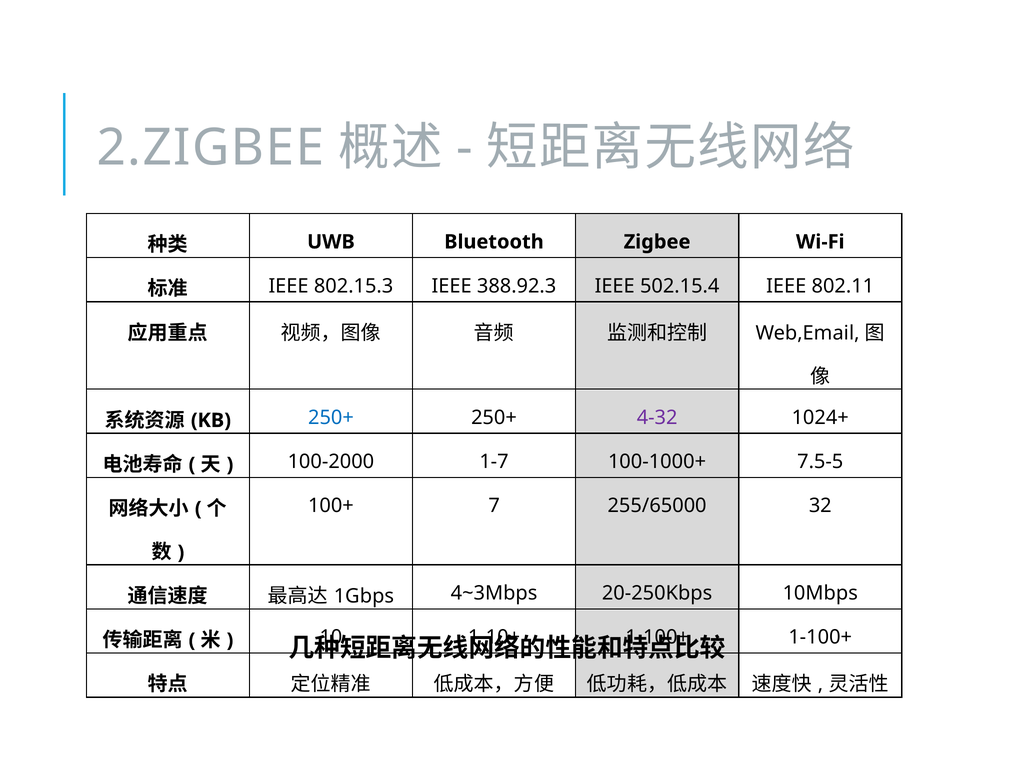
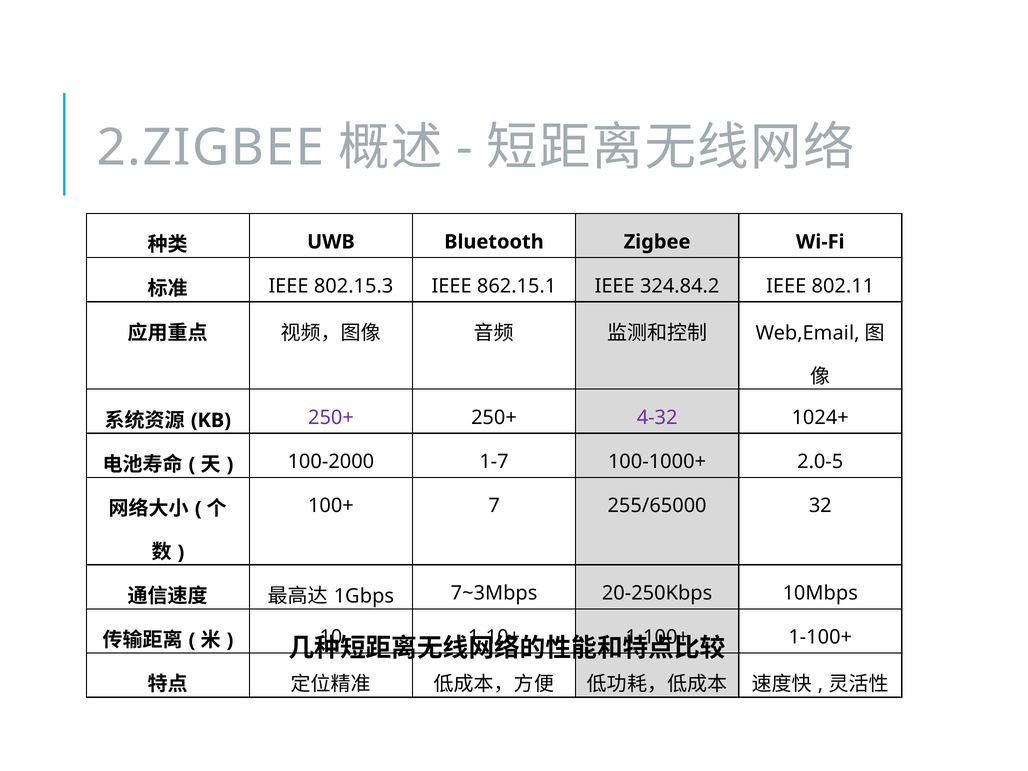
388.92.3: 388.92.3 -> 862.15.1 (517, 286)
502.15.4: 502.15.4 -> 324.84.2 (680, 286)
250+ colour: blue -> purple (331, 418)
7.5-5: 7.5-5 -> 2.0-5 (820, 462)
4~3Mbps: 4~3Mbps -> 7~3Mbps (494, 593)
